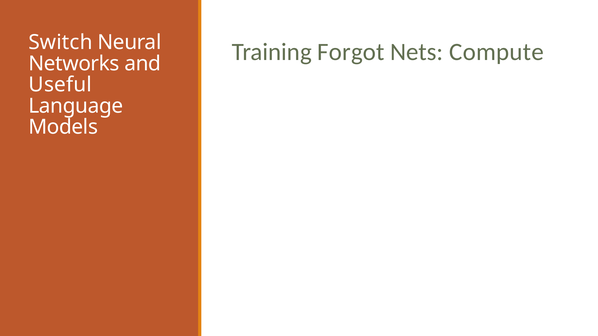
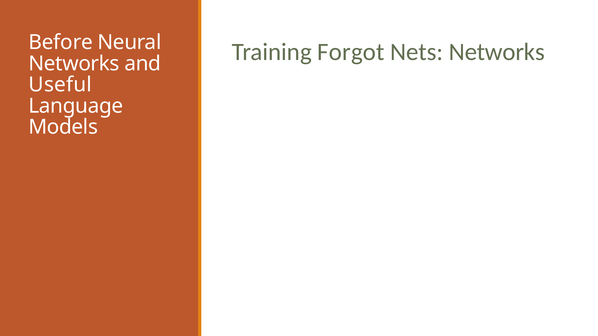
Switch: Switch -> Before (61, 43)
Nets Compute: Compute -> Networks (497, 52)
